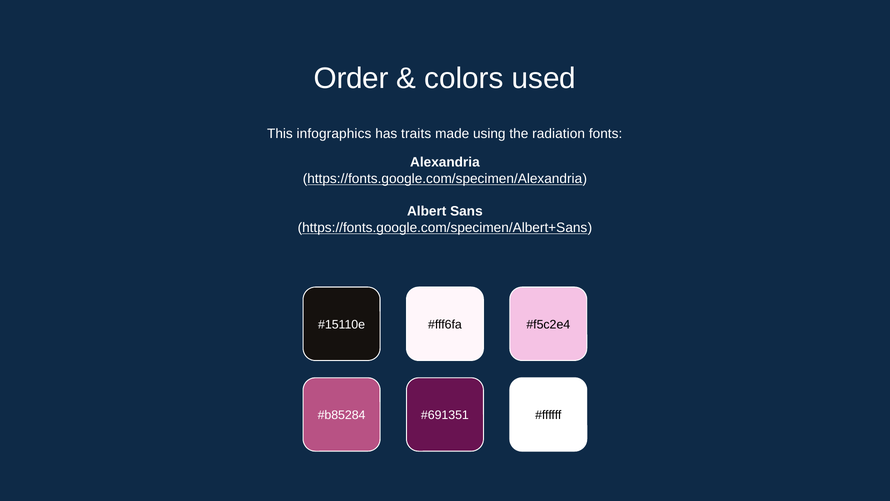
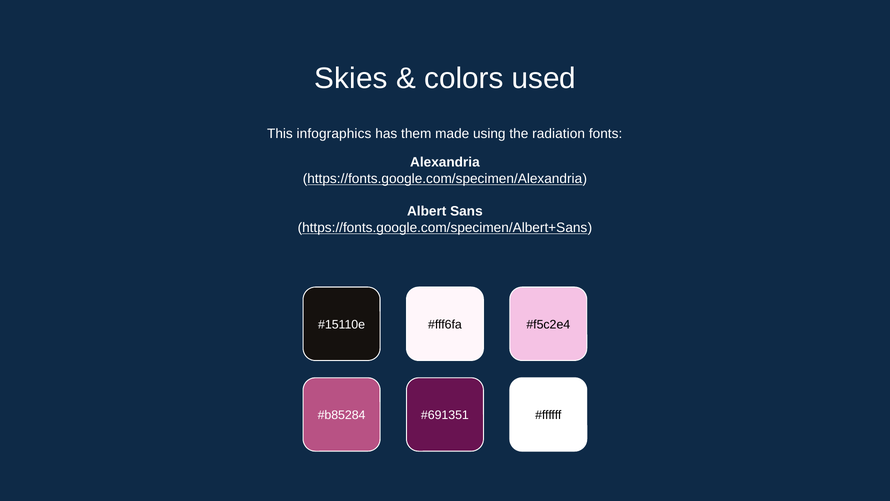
Order: Order -> Skies (351, 79)
traits: traits -> them (416, 134)
